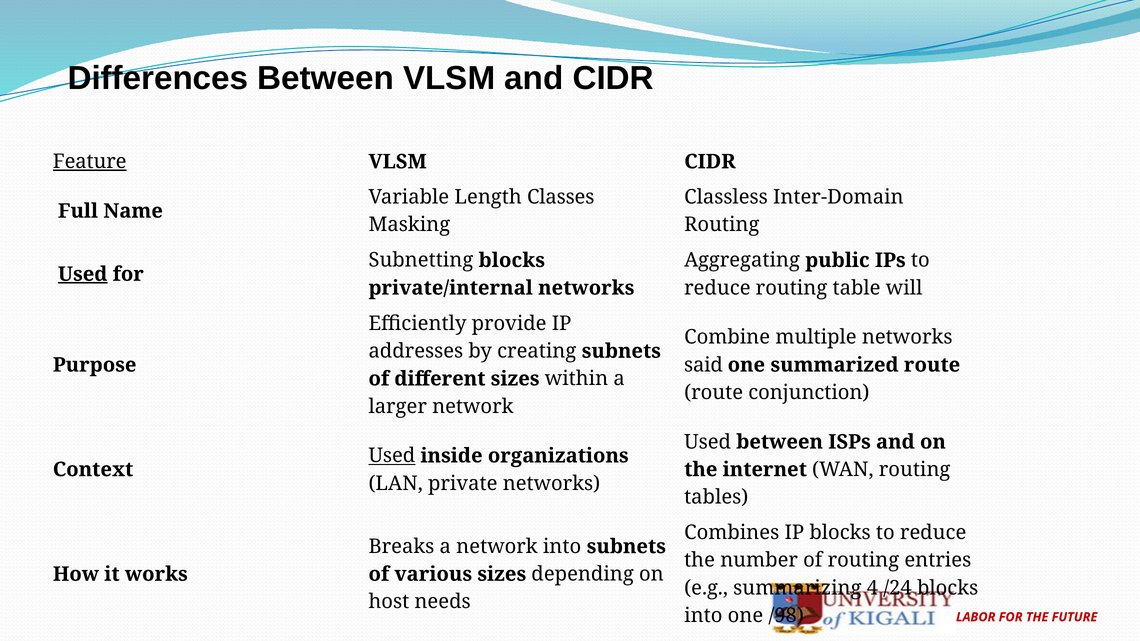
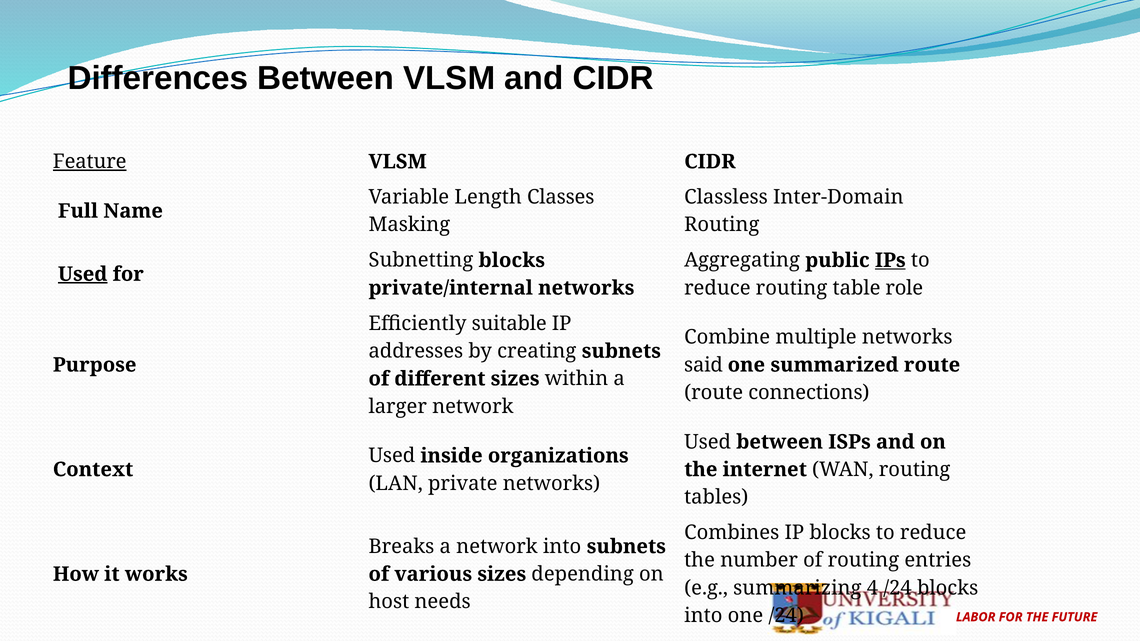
IPs underline: none -> present (890, 260)
will: will -> role (904, 288)
provide: provide -> suitable (509, 324)
conjunction: conjunction -> connections (809, 393)
Used underline: present -> none (392, 456)
one /98: /98 -> /24 (786, 616)
